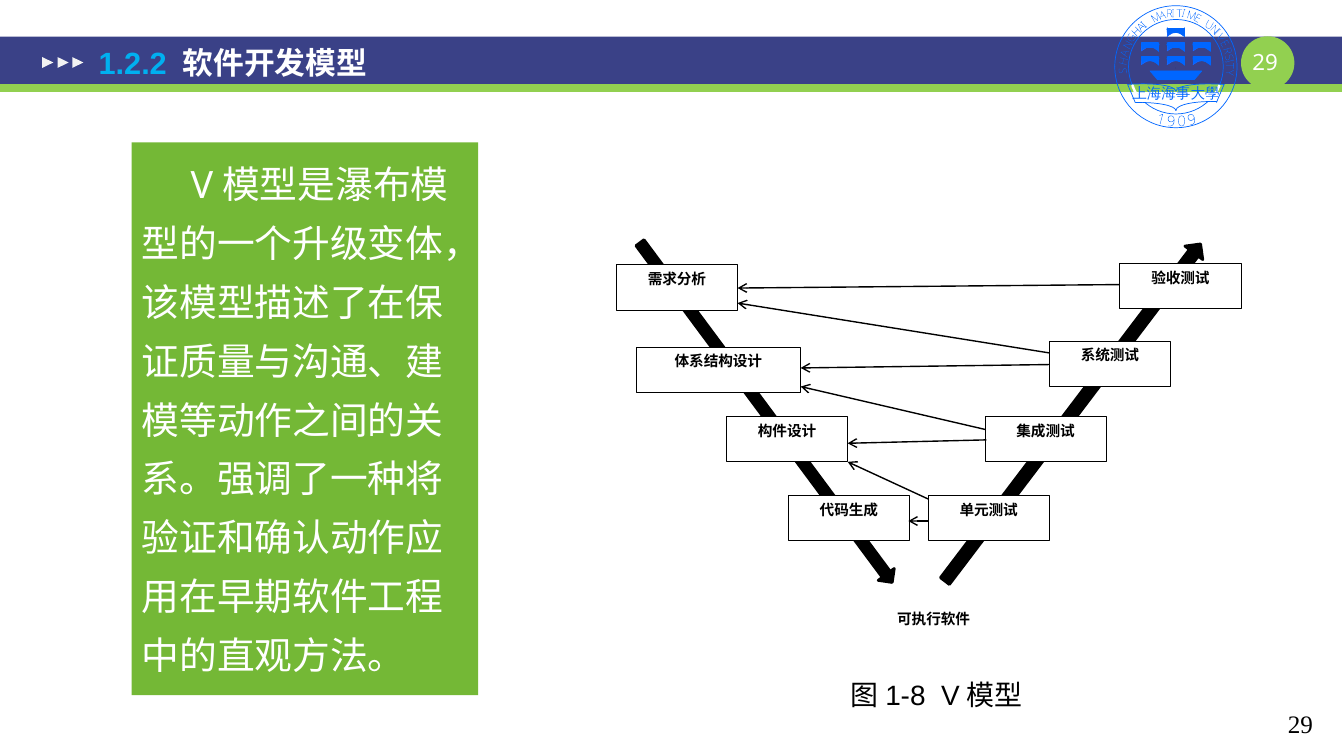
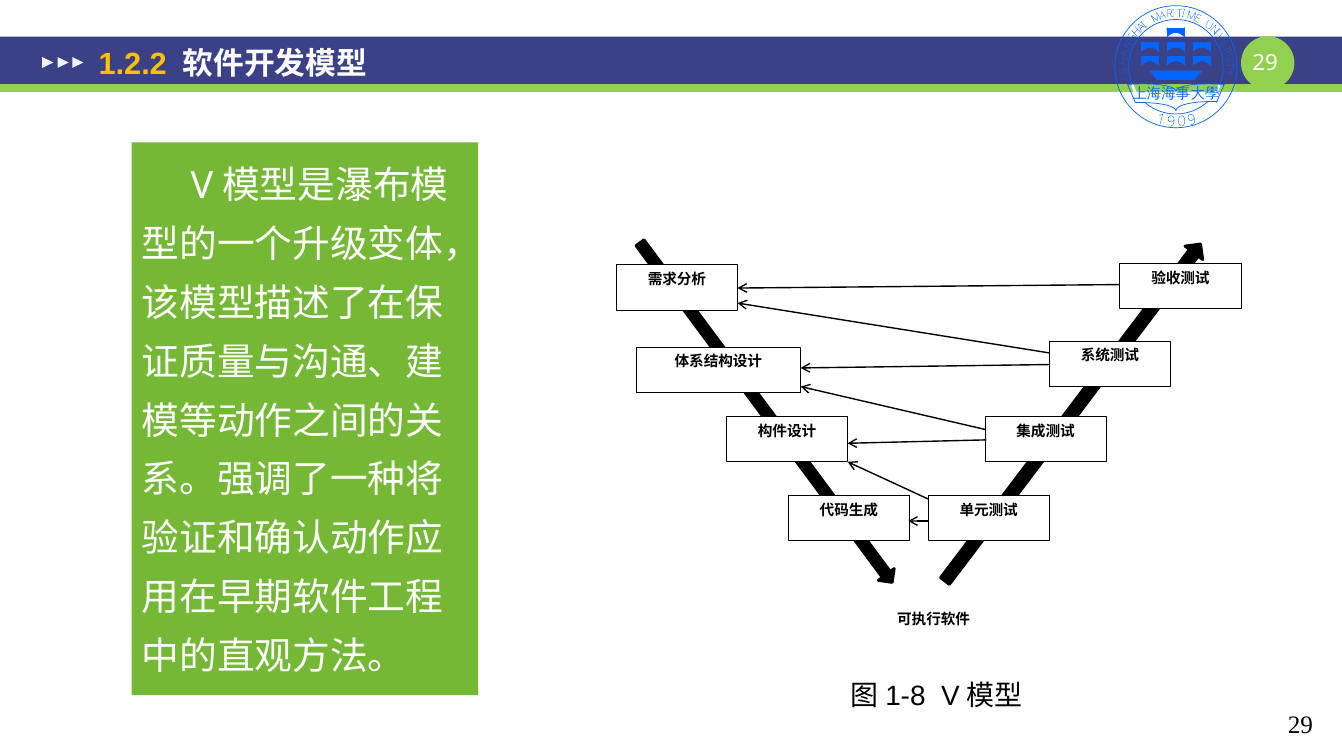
1.2.2 colour: light blue -> yellow (133, 65)
